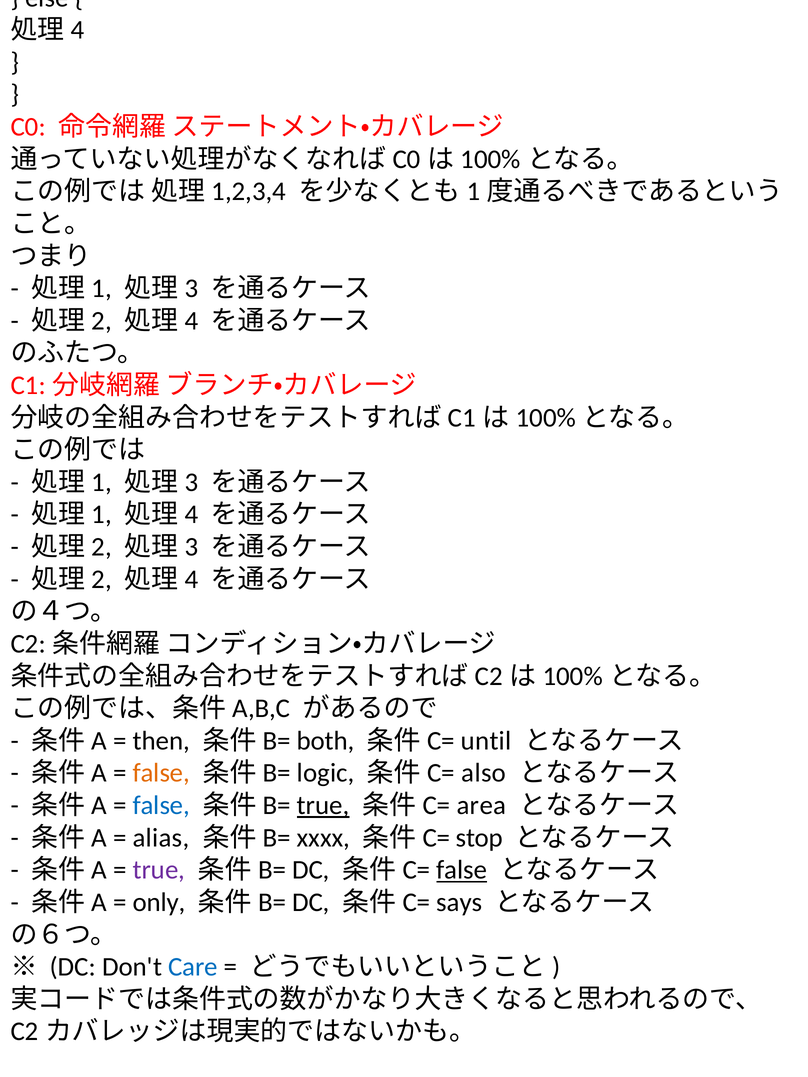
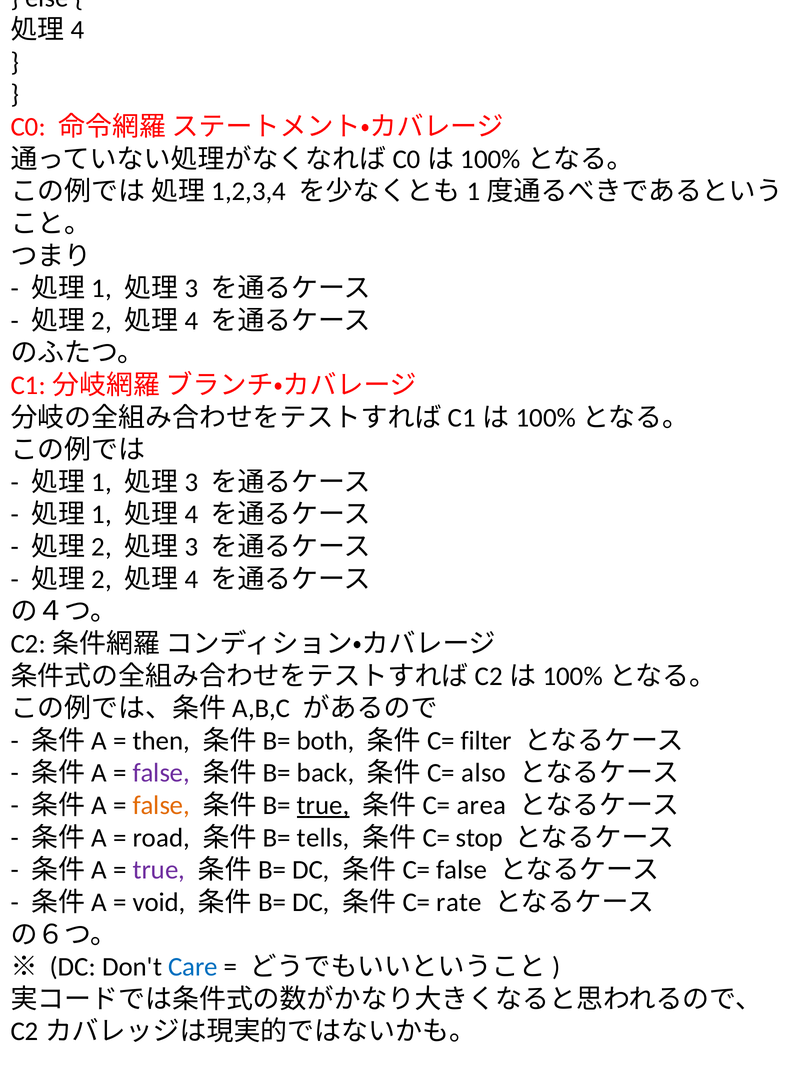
until: until -> filter (486, 741)
false colour: orange -> purple (161, 773)
logic: logic -> back (326, 773)
false colour: blue -> orange (161, 806)
alias: alias -> road (161, 838)
xxxx: xxxx -> tells (323, 838)
false underline: present -> none (462, 870)
only: only -> void (159, 903)
says: says -> rate (459, 903)
